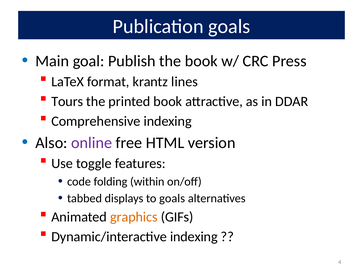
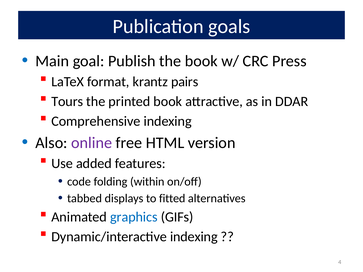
lines: lines -> pairs (185, 82)
toggle: toggle -> added (94, 164)
to goals: goals -> fitted (172, 199)
graphics colour: orange -> blue (134, 217)
